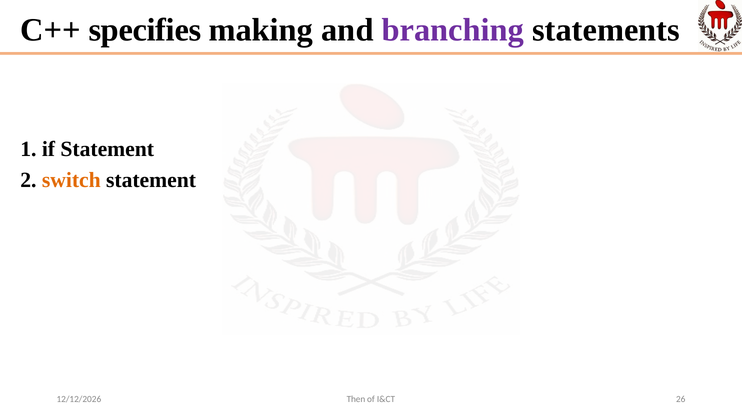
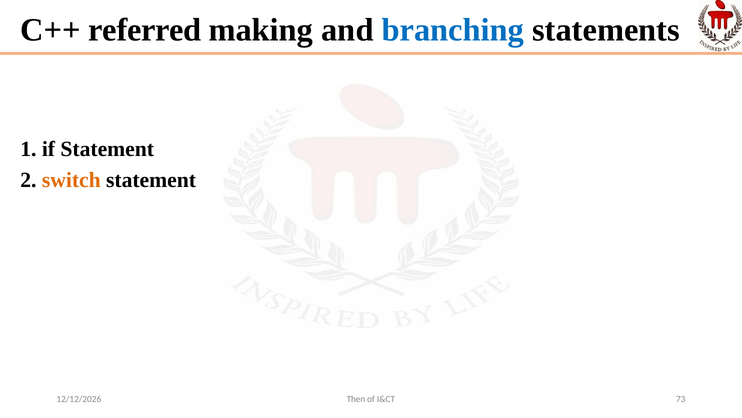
specifies: specifies -> referred (145, 30)
branching colour: purple -> blue (453, 30)
26: 26 -> 73 (681, 398)
